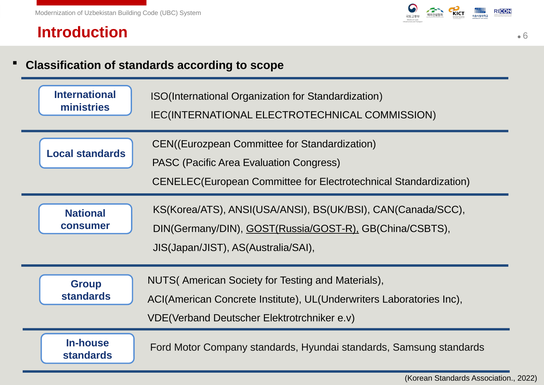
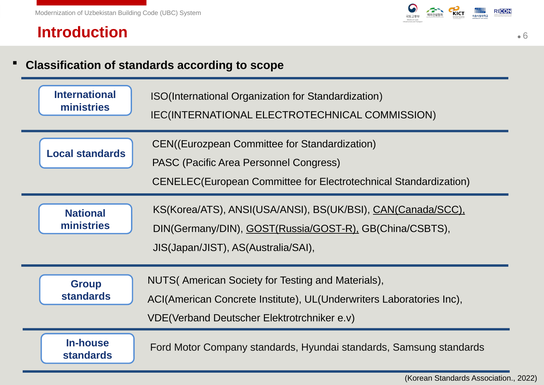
Evaluation: Evaluation -> Personnel (266, 163)
CAN(Canada/SCC underline: none -> present (419, 210)
consumer: consumer -> ministries (85, 225)
